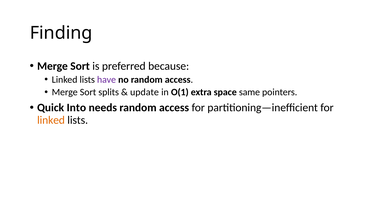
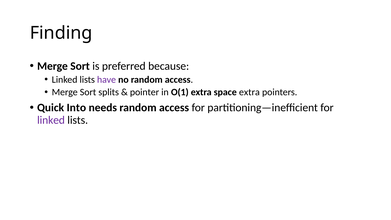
update: update -> pointer (145, 92)
space same: same -> extra (249, 92)
linked colour: orange -> purple (51, 120)
